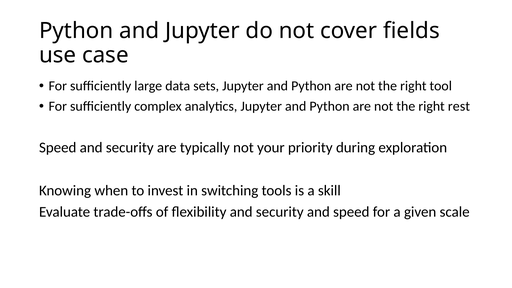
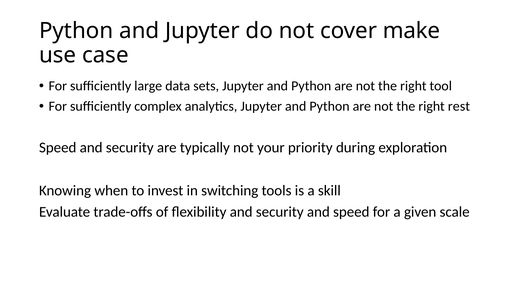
fields: fields -> make (412, 31)
